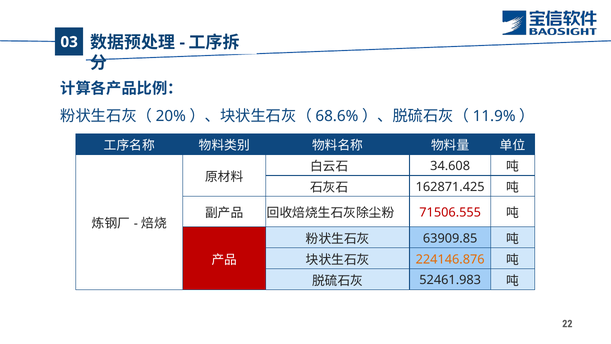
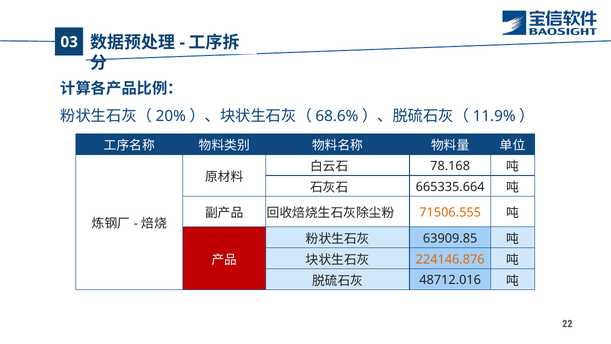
34.608: 34.608 -> 78.168 (450, 166)
162871.425: 162871.425 -> 665335.664 (450, 187)
71506.555 colour: red -> orange (450, 212)
52461.983: 52461.983 -> 48712.016 (450, 280)
